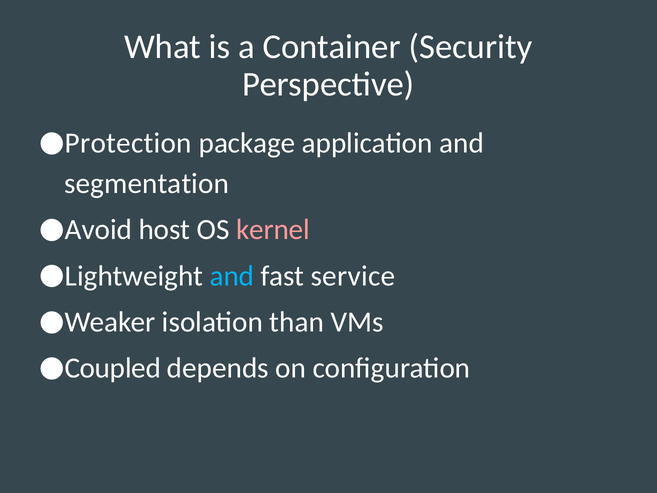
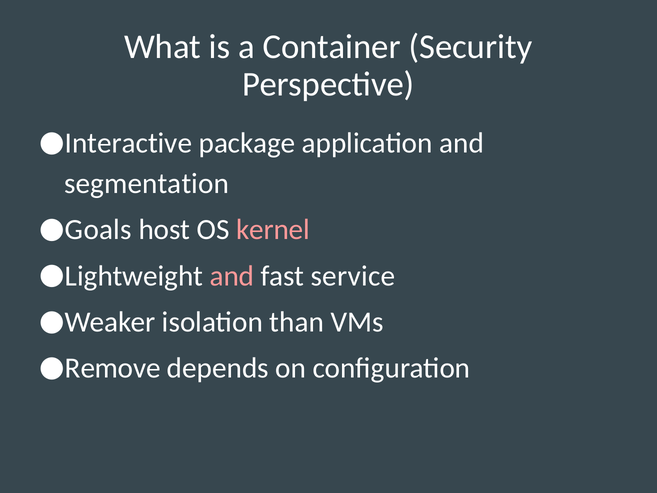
Protection: Protection -> Interactive (128, 143)
Avoid: Avoid -> Goals (98, 230)
and colour: light blue -> pink (232, 276)
Coupled: Coupled -> Remove (113, 368)
